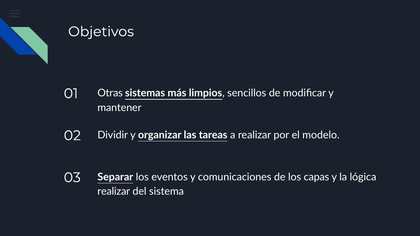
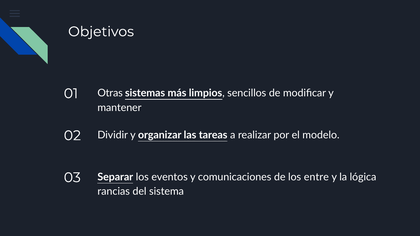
capas: capas -> entre (316, 177)
realizar: realizar -> rancias (114, 192)
